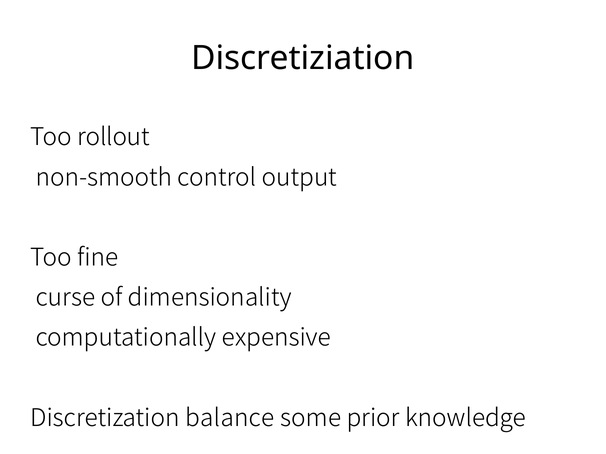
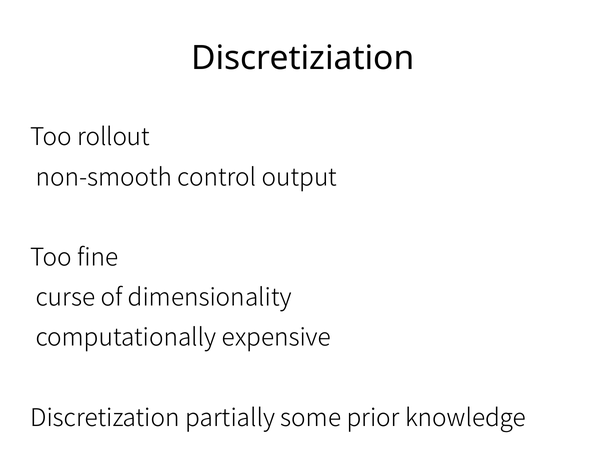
balance: balance -> partially (230, 419)
